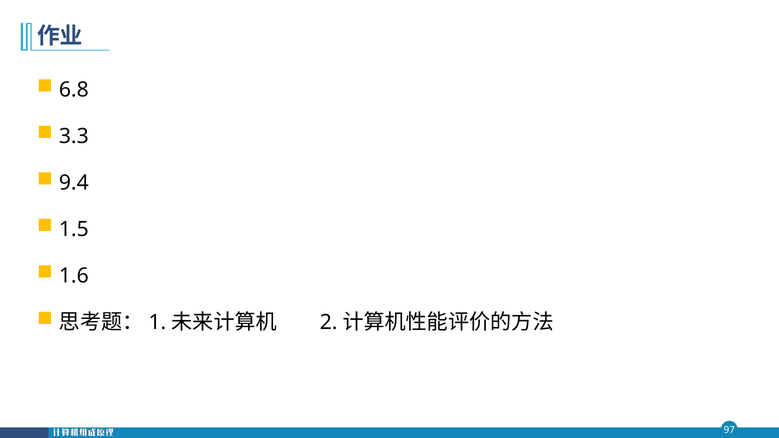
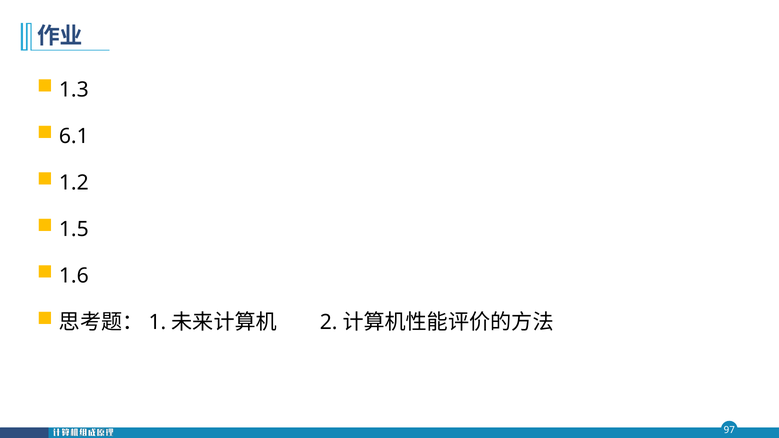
6.8: 6.8 -> 1.3 (74, 90)
3.3: 3.3 -> 6.1 (74, 137)
9.4: 9.4 -> 1.2 (74, 183)
